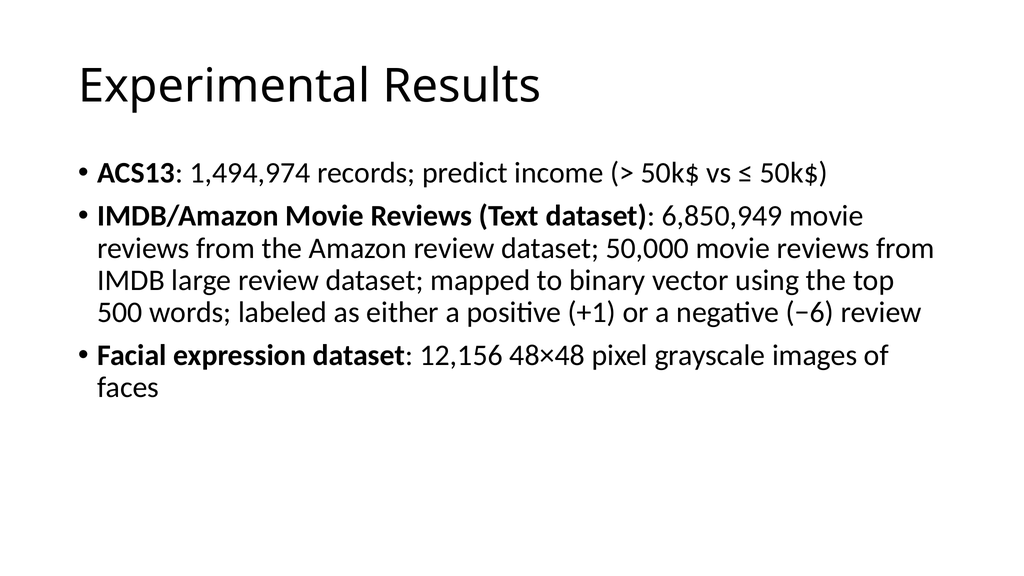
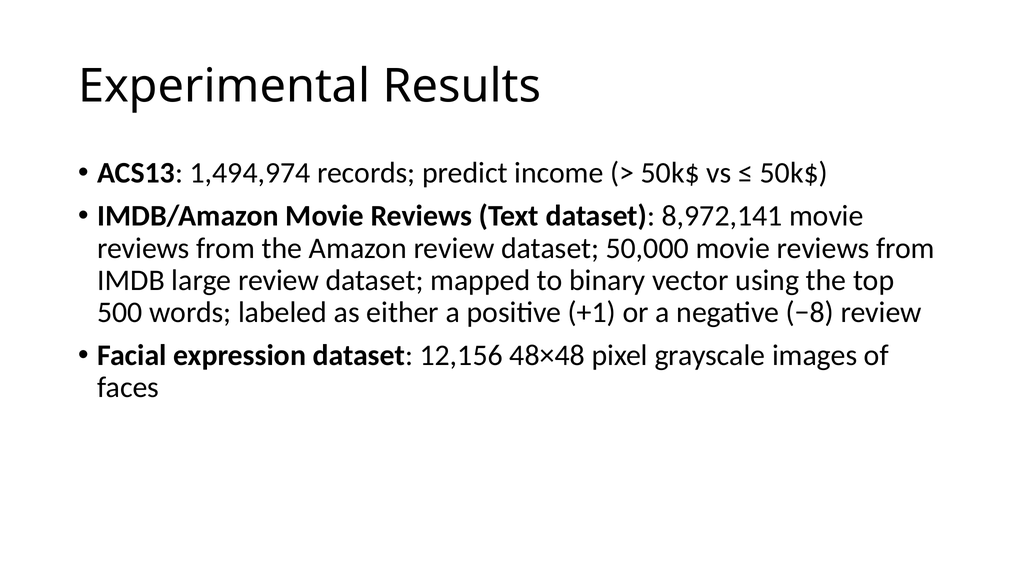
6,850,949: 6,850,949 -> 8,972,141 (722, 216)
−6: −6 -> −8 (810, 313)
